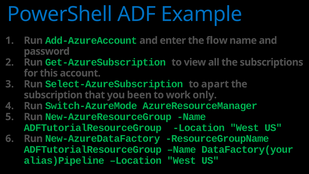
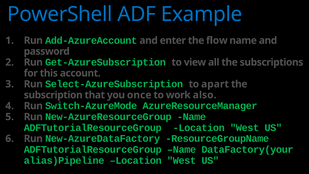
been: been -> once (139, 95)
only: only -> also (205, 95)
